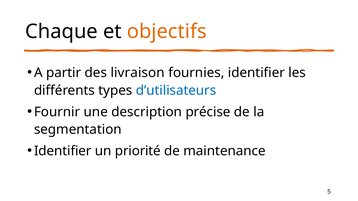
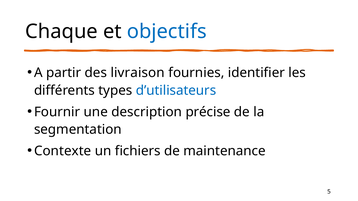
objectifs colour: orange -> blue (167, 32)
Identifier: Identifier -> Contexte (63, 151)
priorité: priorité -> fichiers (138, 151)
